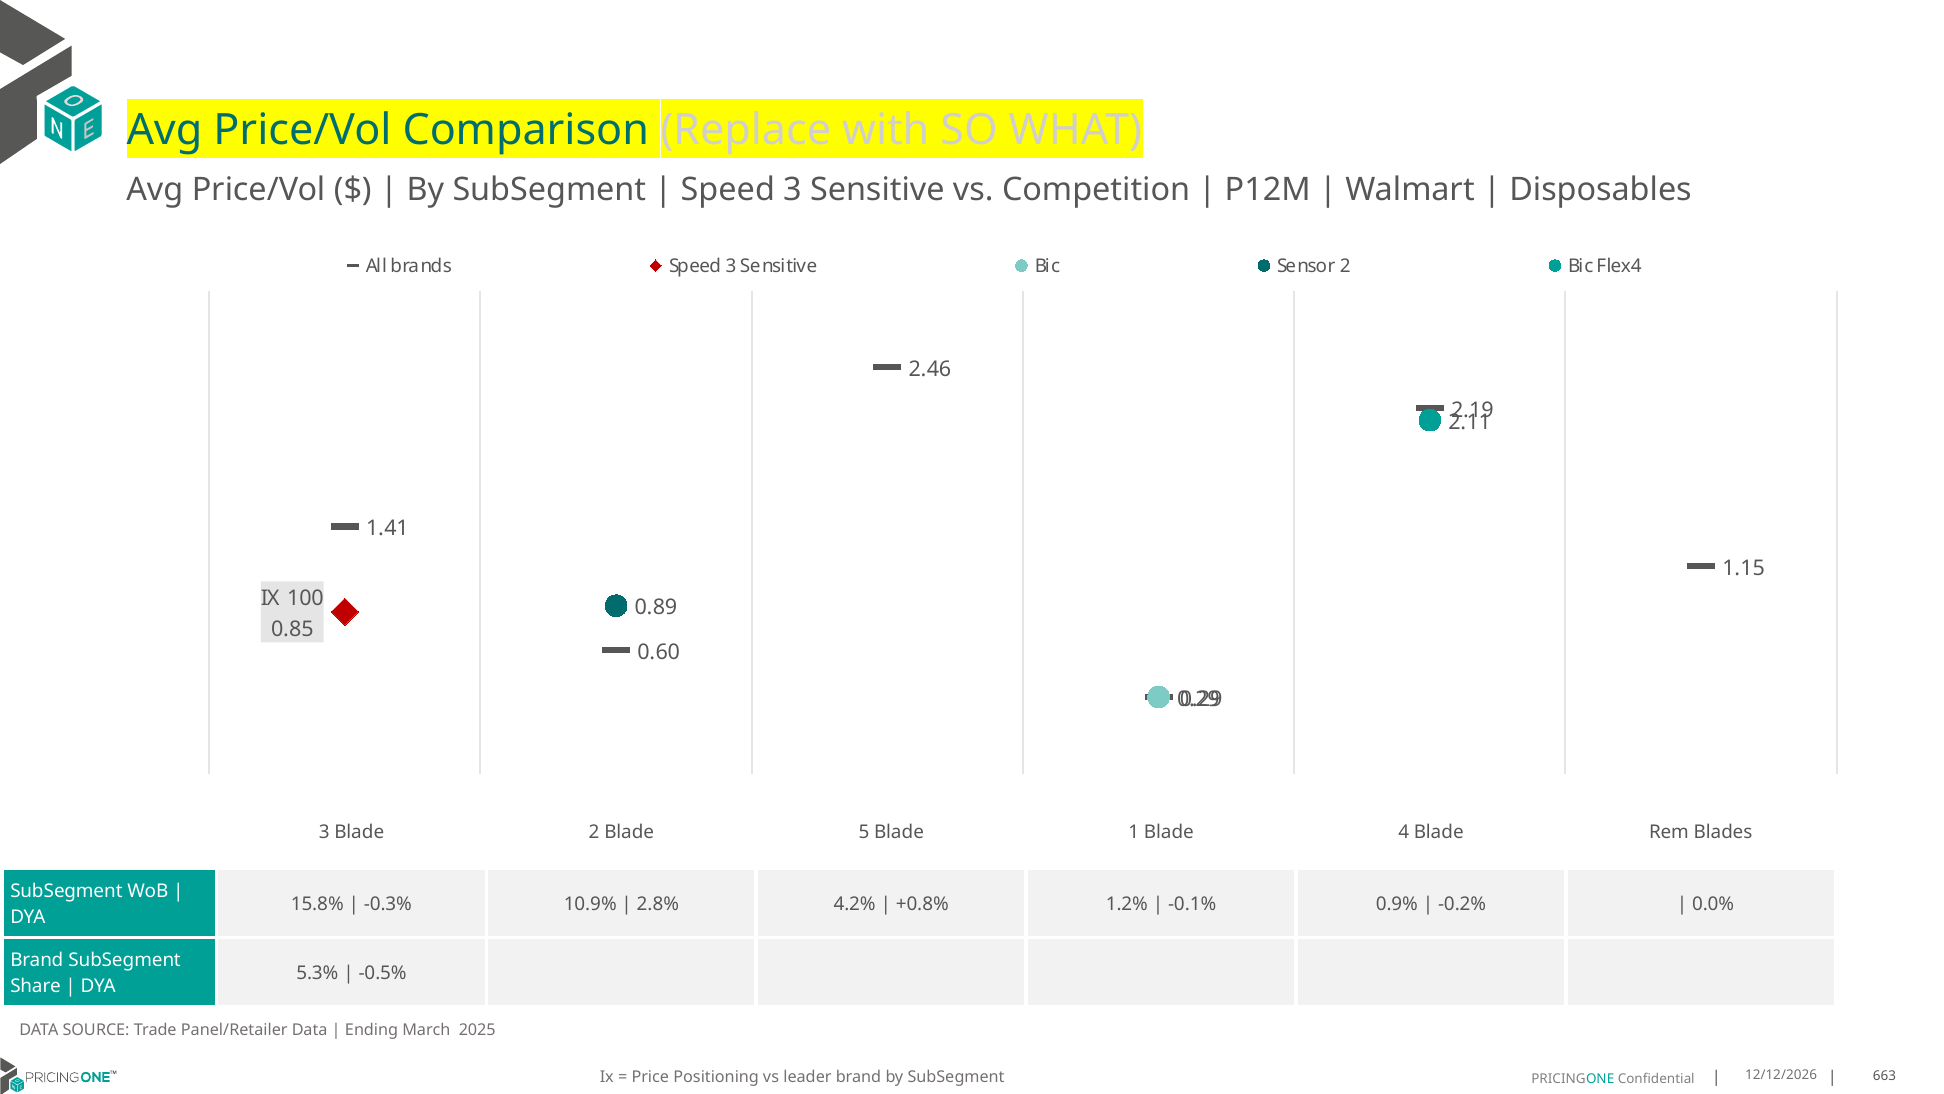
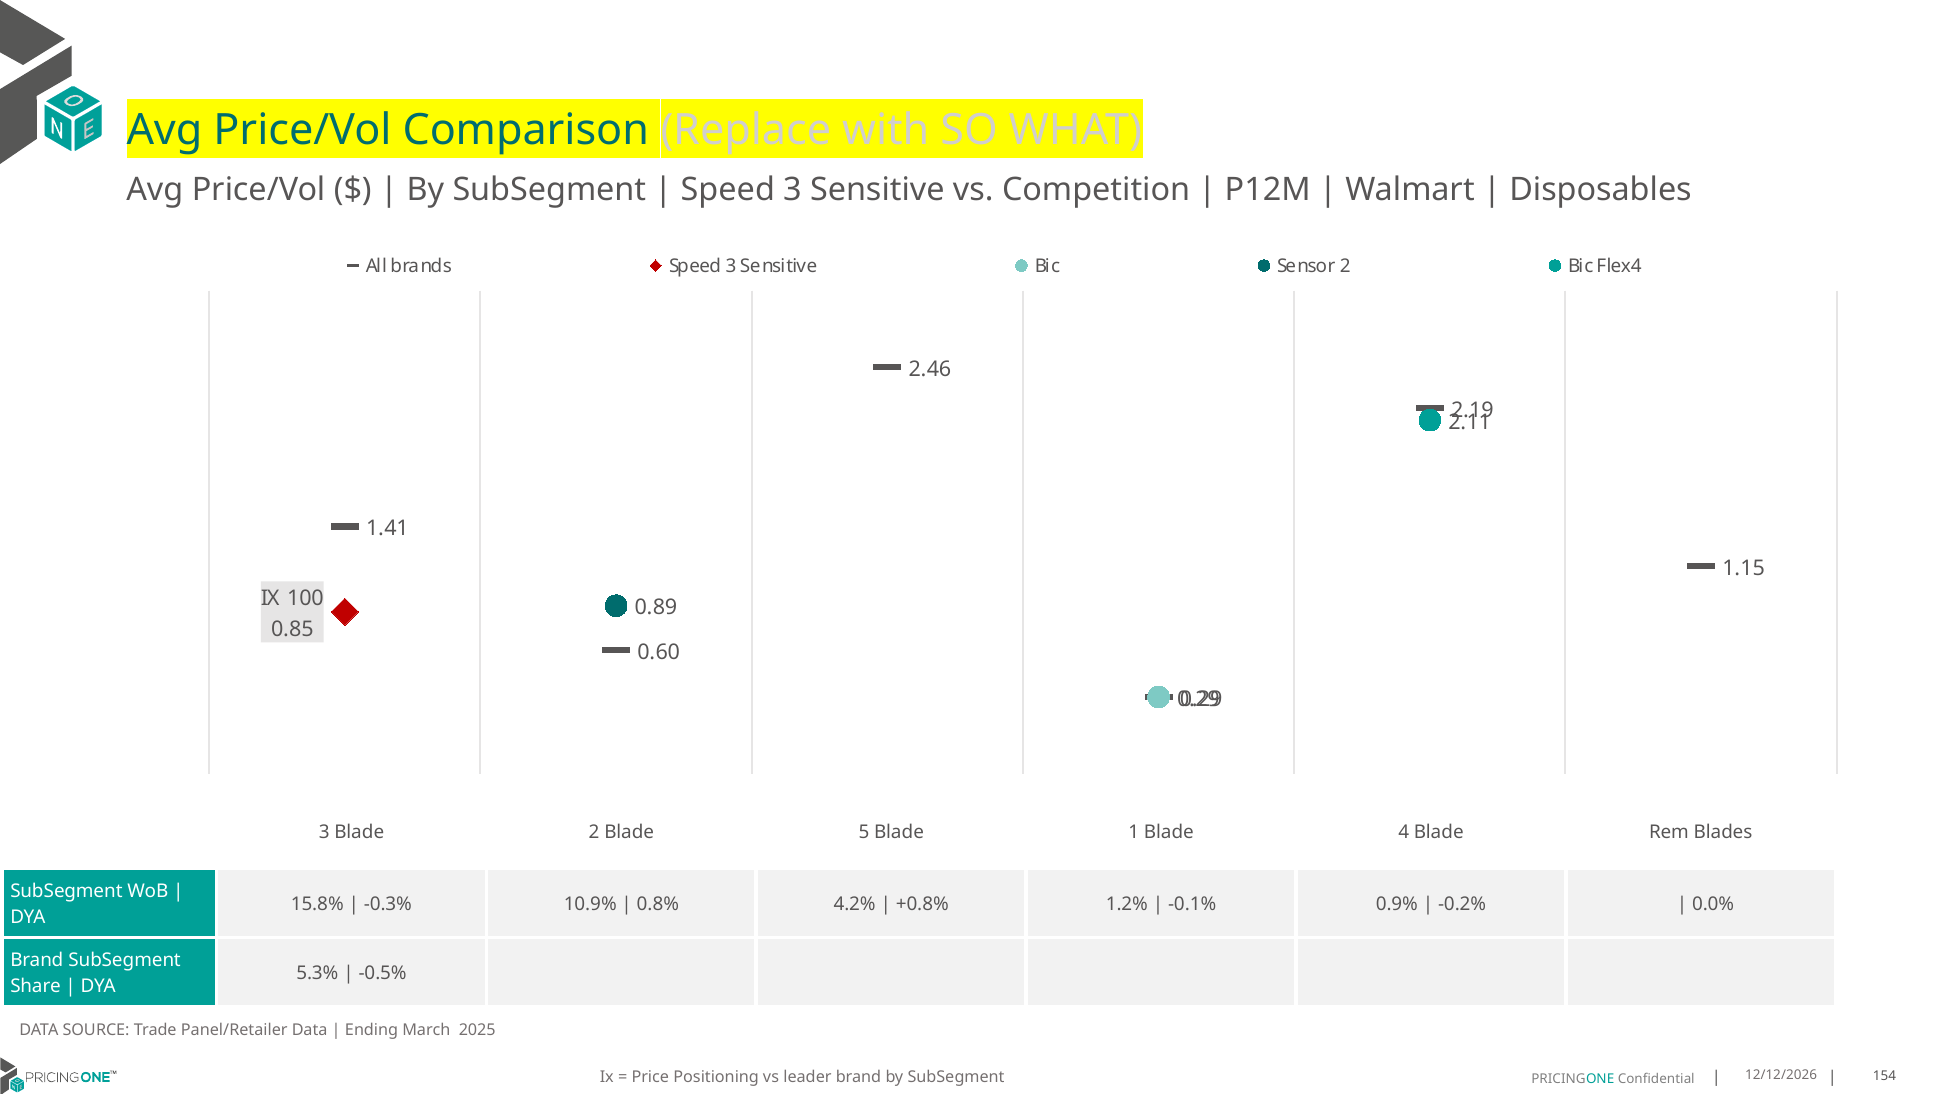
2.8%: 2.8% -> 0.8% (658, 904)
663: 663 -> 154 (1884, 1075)
